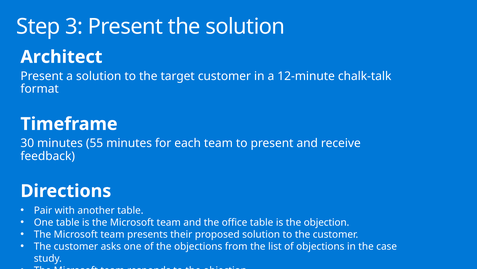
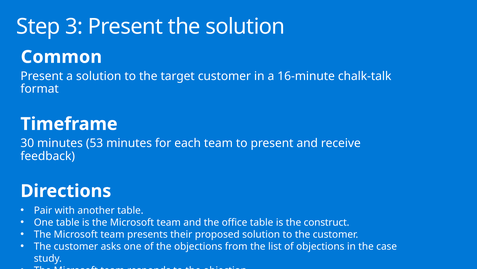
Architect: Architect -> Common (61, 57)
12-minute: 12-minute -> 16-minute (306, 76)
55: 55 -> 53 (95, 143)
is the objection: objection -> construct (327, 222)
